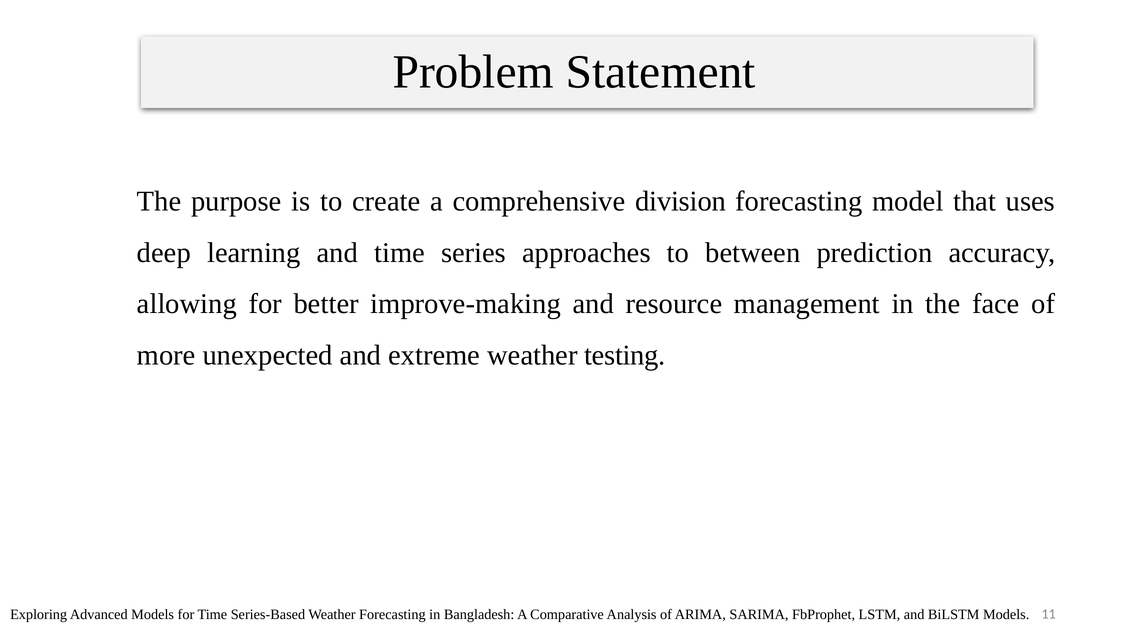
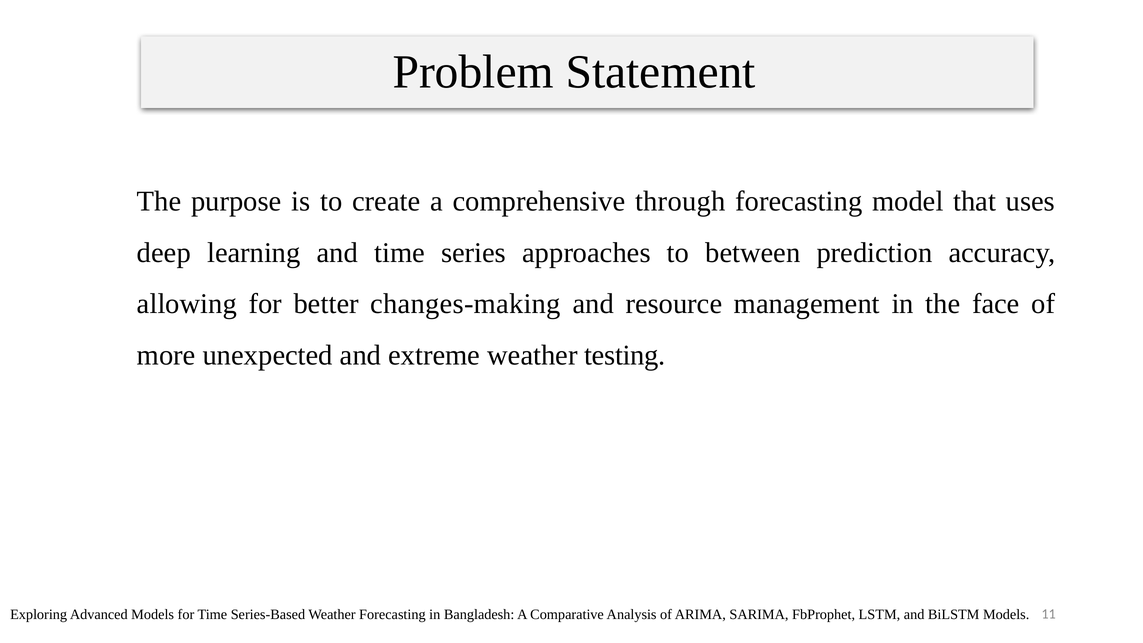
division: division -> through (680, 201)
improve-making: improve-making -> changes-making (466, 304)
